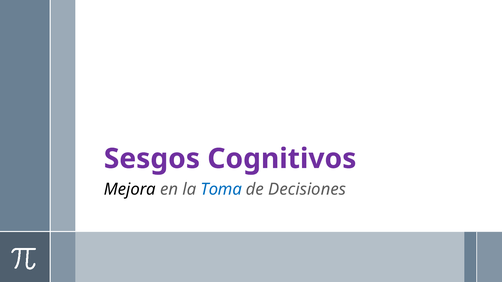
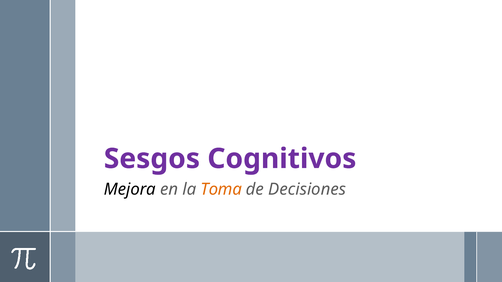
Toma colour: blue -> orange (221, 190)
